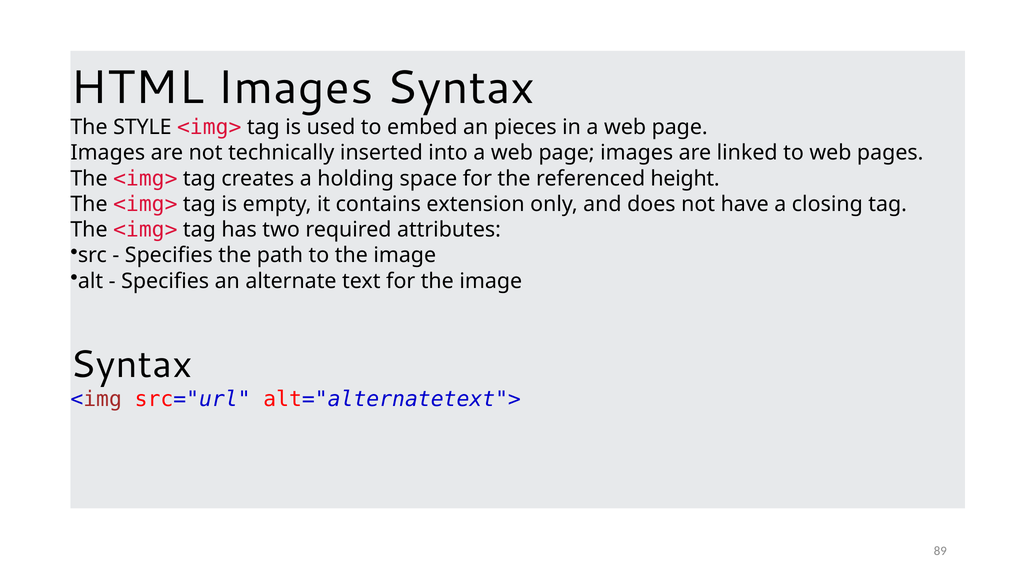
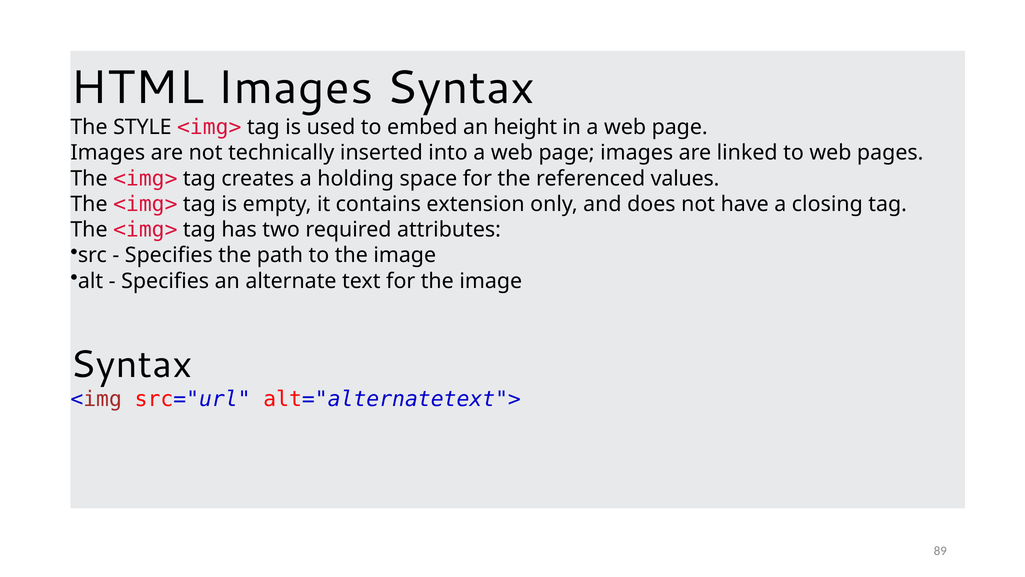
pieces: pieces -> height (525, 127)
height: height -> values (685, 178)
